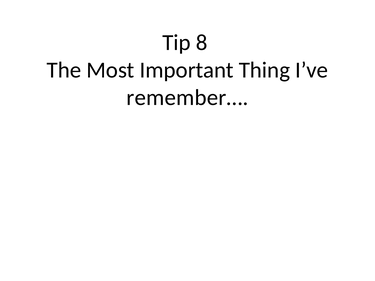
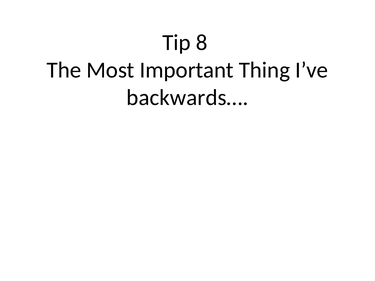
remember…: remember… -> backwards… (187, 98)
